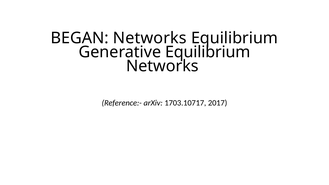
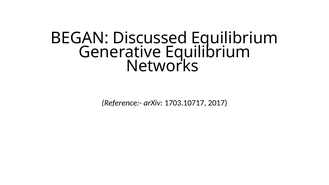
BEGAN Networks: Networks -> Discussed (150, 38)
